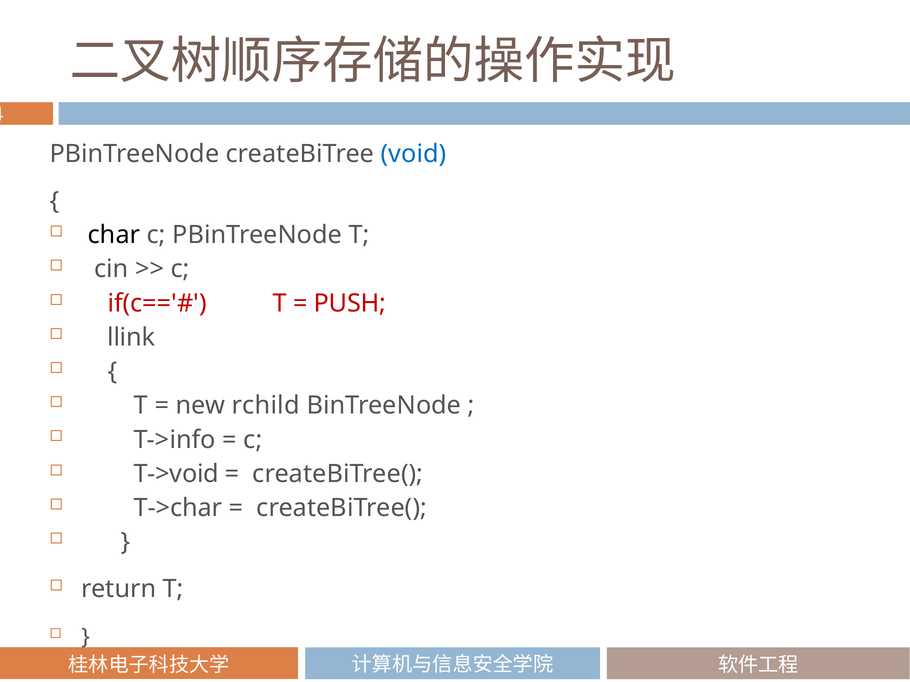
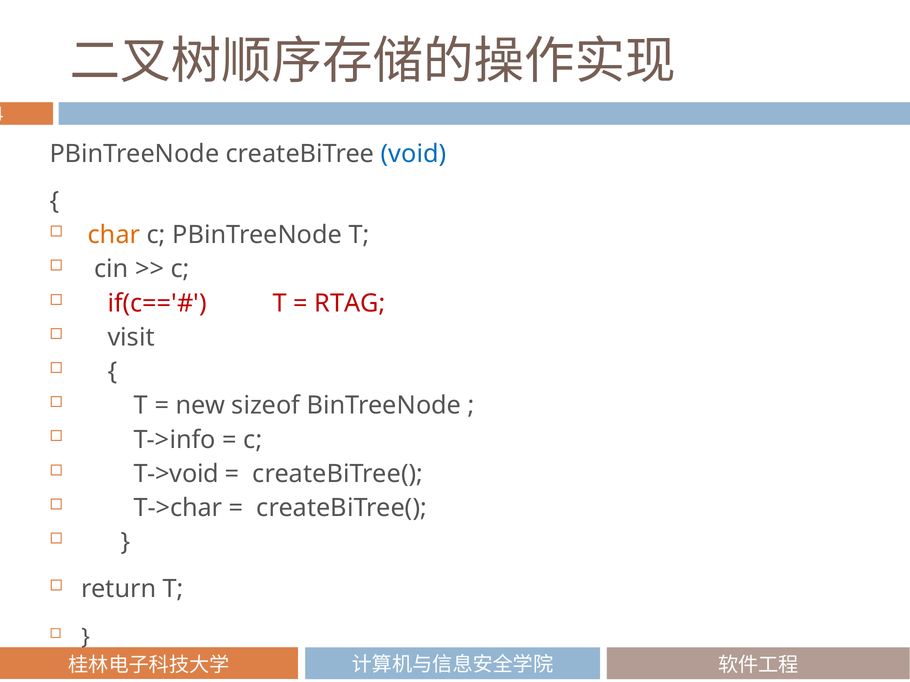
char colour: black -> orange (114, 235)
PUSH: PUSH -> RTAG (350, 303)
llink: llink -> visit (131, 338)
rchild: rchild -> sizeof (266, 406)
